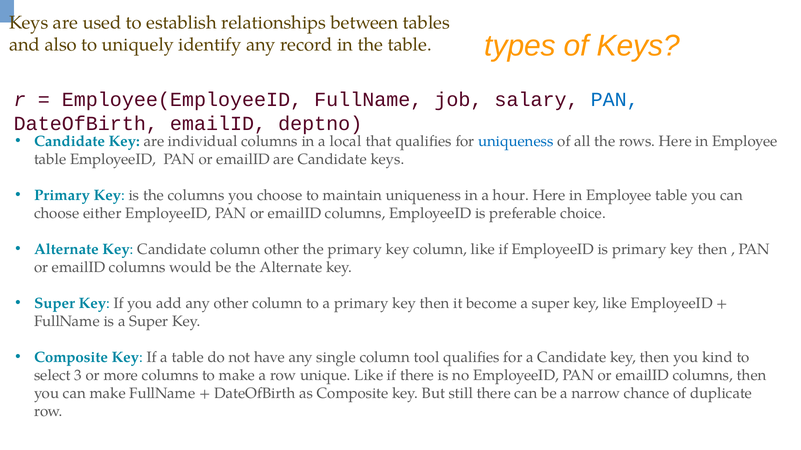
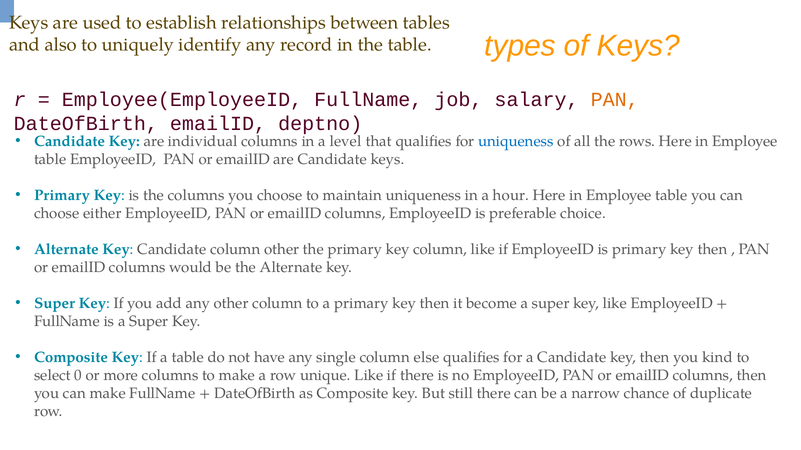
PAN colour: blue -> orange (615, 100)
local: local -> level (346, 141)
tool: tool -> else (427, 358)
3: 3 -> 0 (78, 376)
